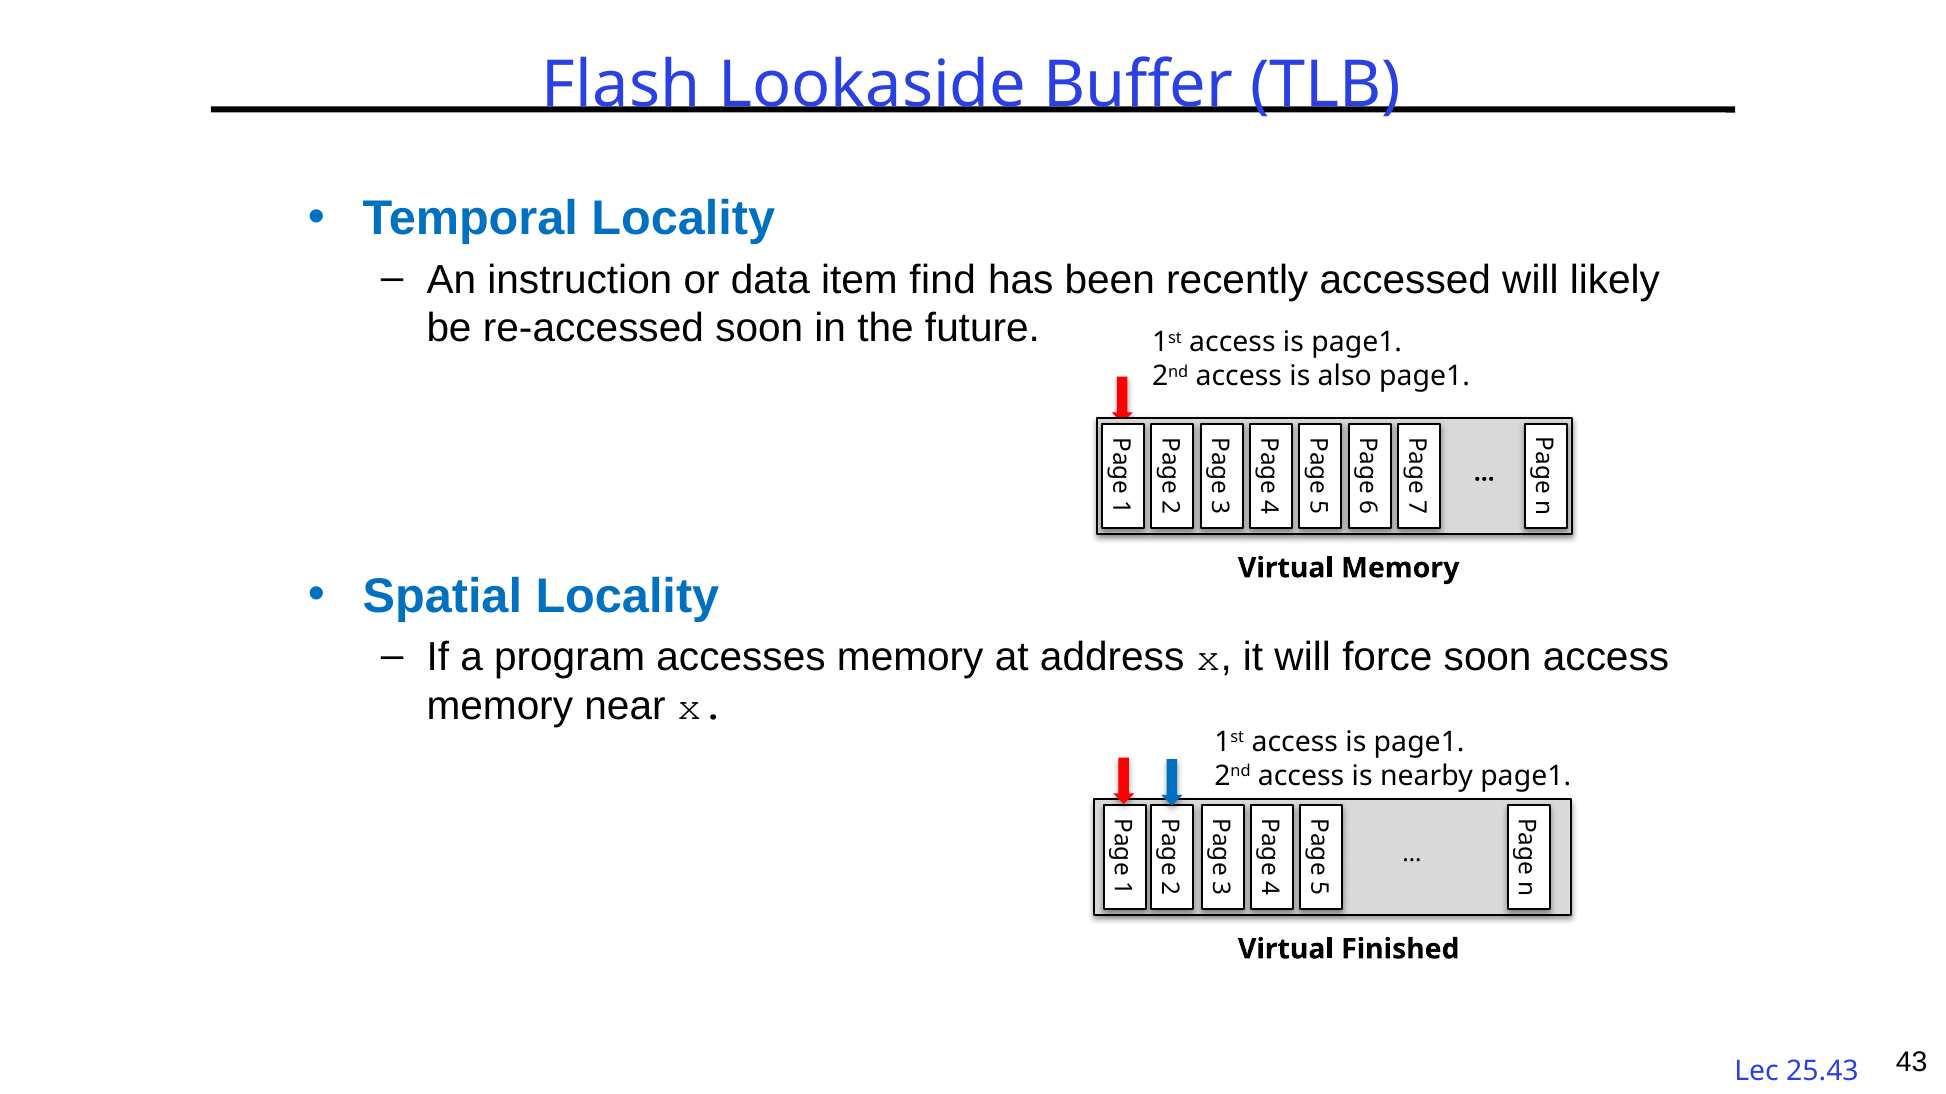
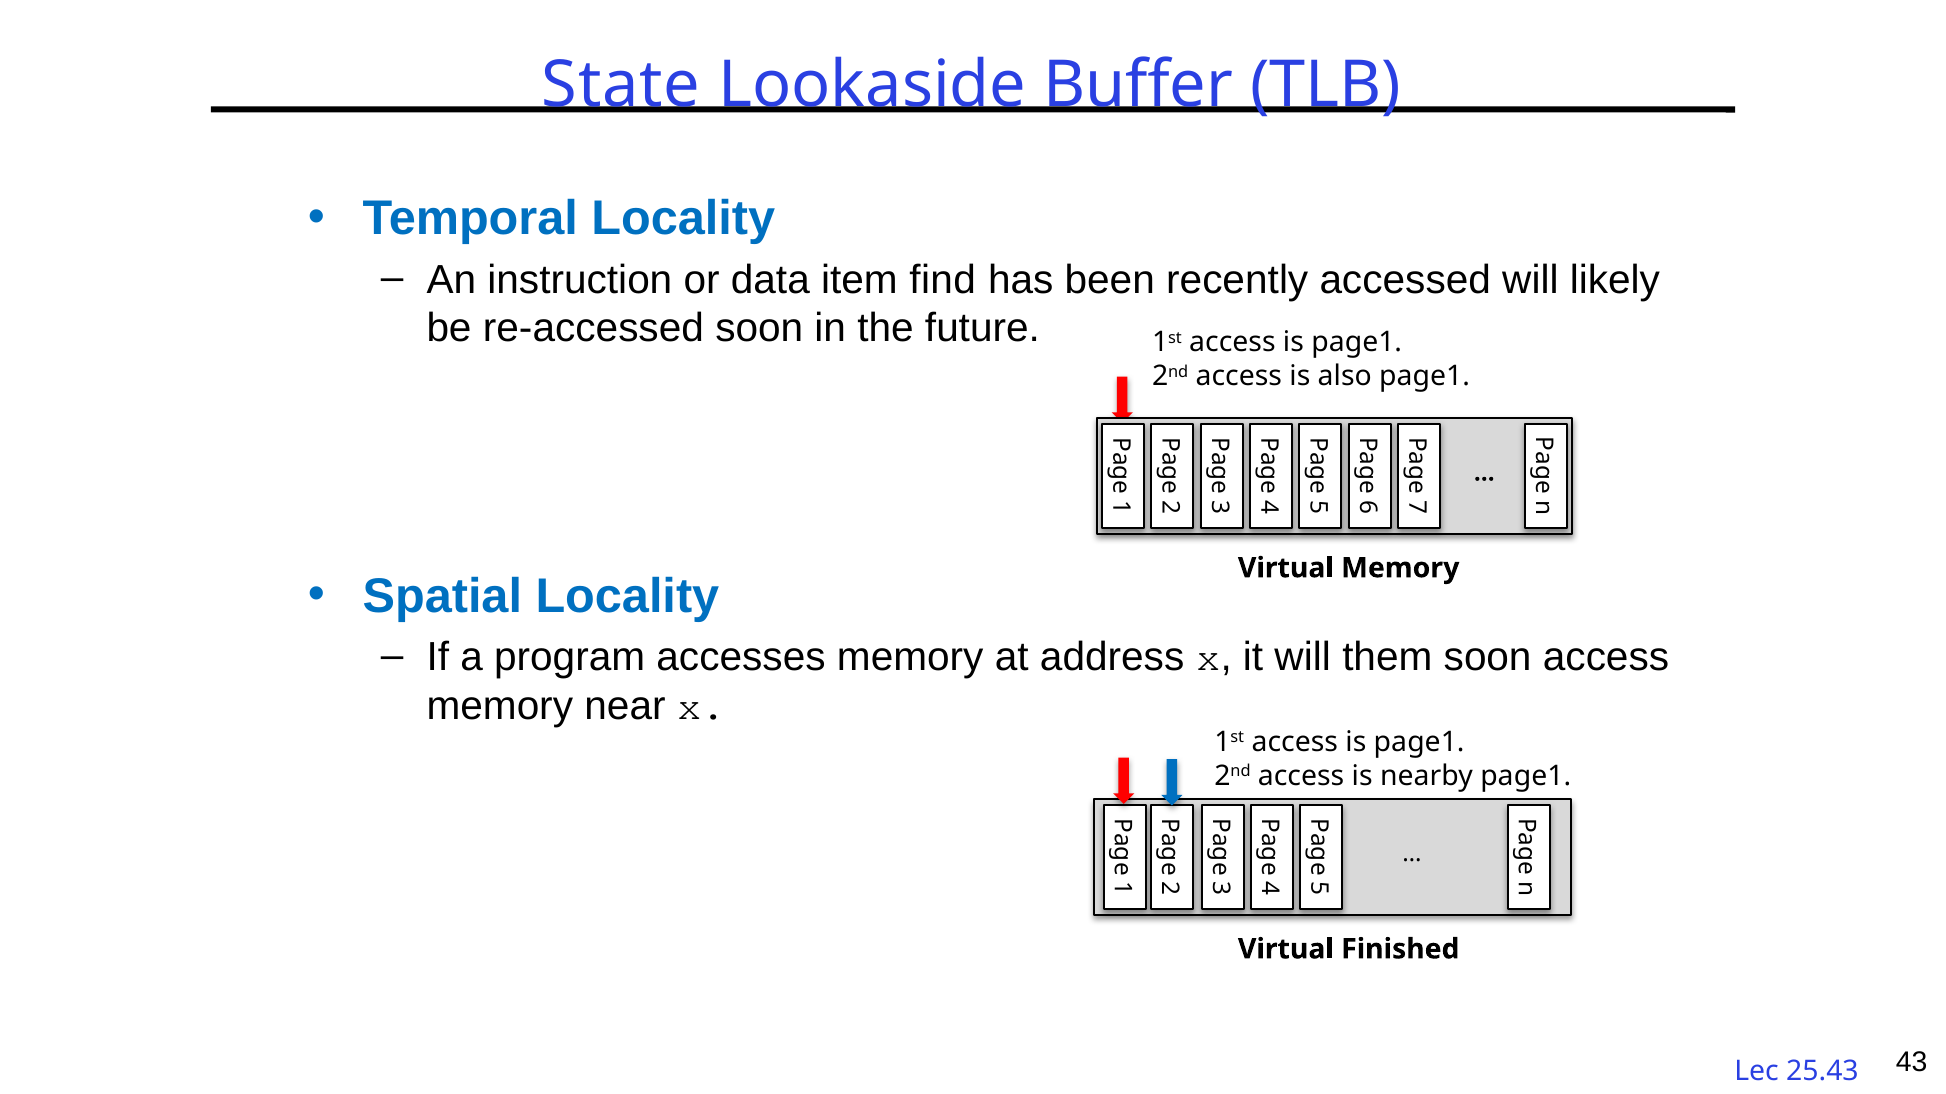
Flash: Flash -> State (621, 86)
force: force -> them (1387, 658)
